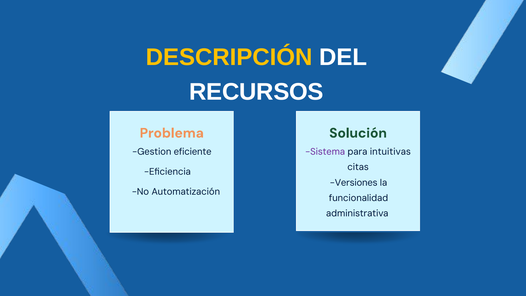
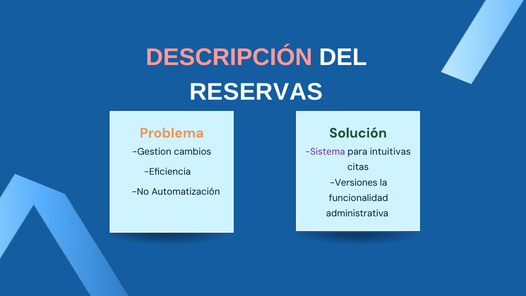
DESCRIPCIÓN colour: yellow -> pink (229, 57)
RECURSOS: RECURSOS -> RESERVAS (256, 92)
eficiente: eficiente -> cambios (193, 152)
